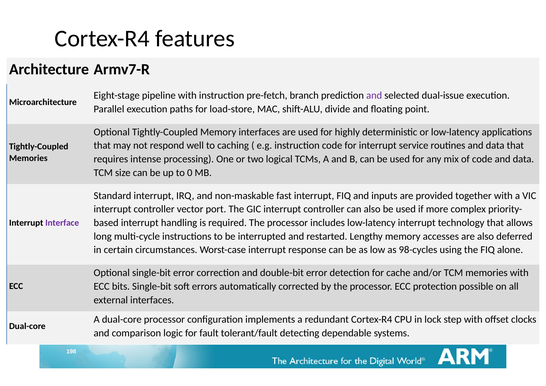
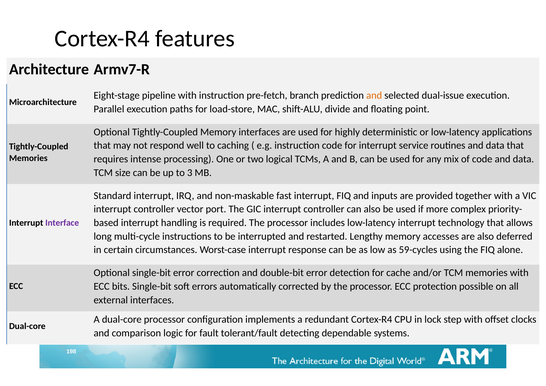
and colour: purple -> orange (374, 95)
0: 0 -> 3 (190, 173)
98-cycles: 98-cycles -> 59-cycles (418, 250)
